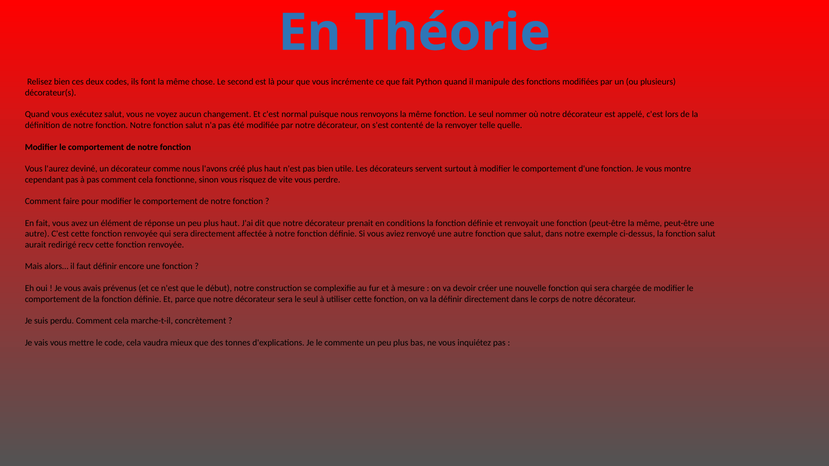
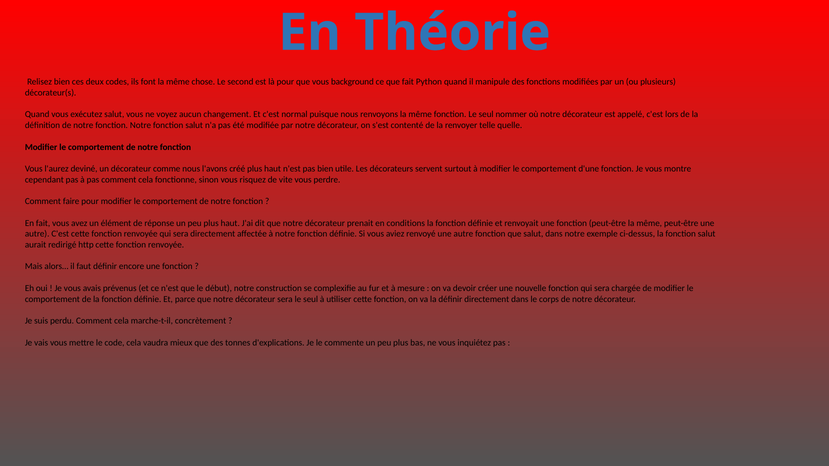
incrémente: incrémente -> background (352, 82)
recv: recv -> http (86, 245)
